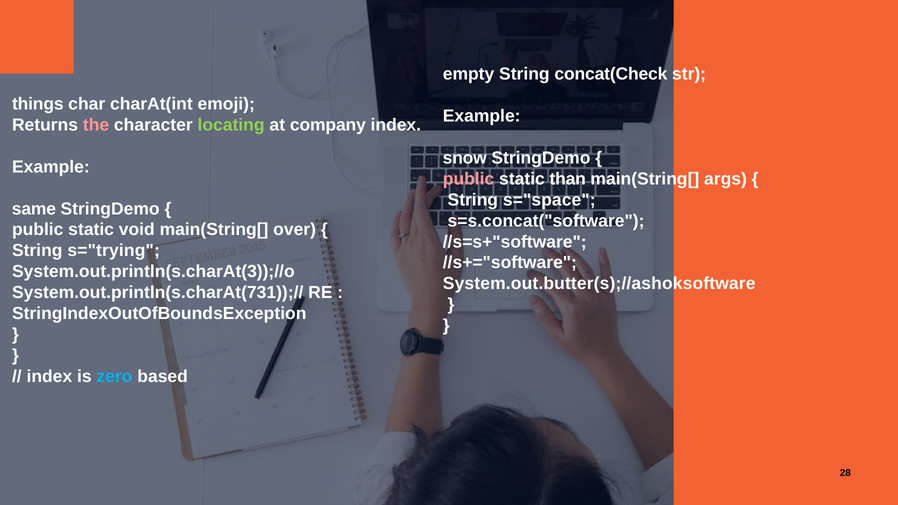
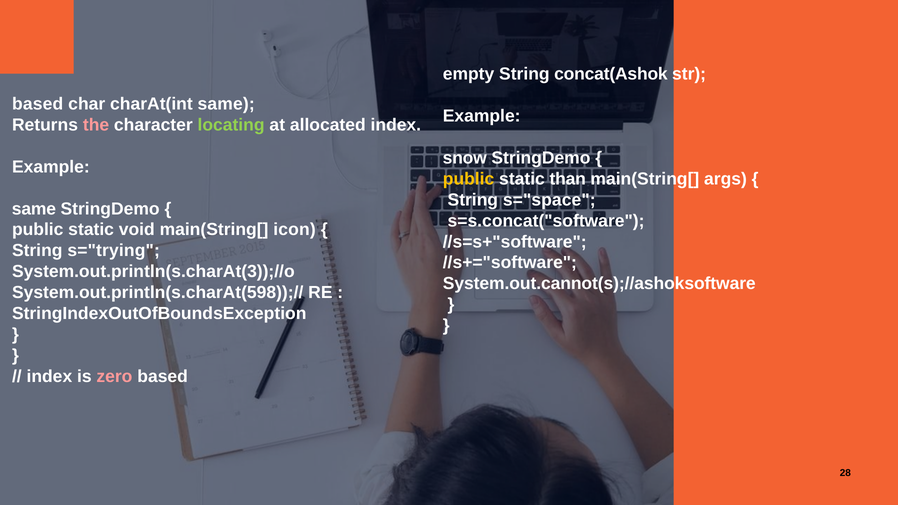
concat(Check: concat(Check -> concat(Ashok (611, 74)
things: things -> based (38, 104)
charAt(int emoji: emoji -> same (226, 104)
company: company -> allocated (328, 125)
public colour: pink -> yellow (469, 179)
over: over -> icon (295, 230)
System.out.butter(s);//ashoksoftware: System.out.butter(s);//ashoksoftware -> System.out.cannot(s);//ashoksoftware (599, 284)
System.out.println(s.charAt(731));//: System.out.println(s.charAt(731));// -> System.out.println(s.charAt(598));// (158, 293)
zero colour: light blue -> pink (114, 377)
